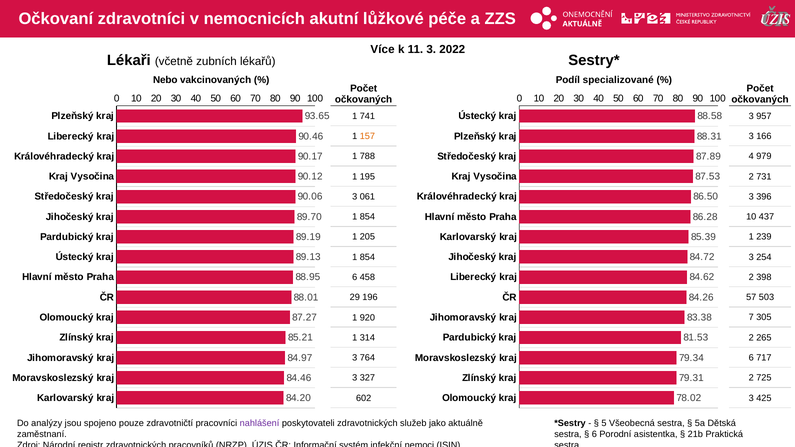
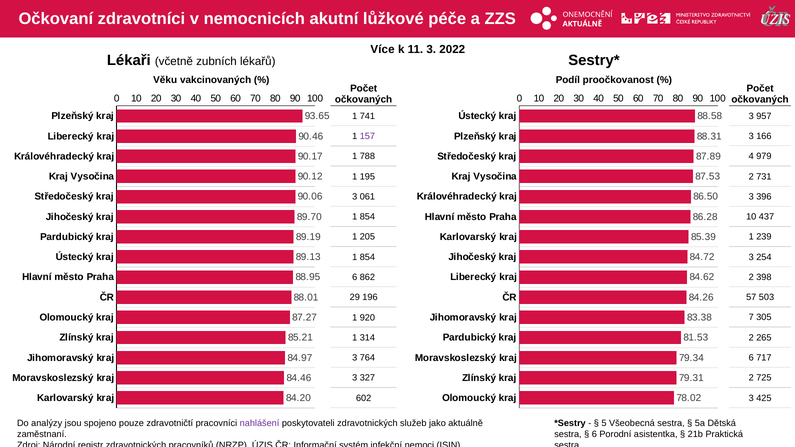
Nebo: Nebo -> Věku (165, 80)
specializované: specializované -> proočkovanost (618, 80)
157 colour: orange -> purple (367, 136)
458: 458 -> 862 (367, 277)
